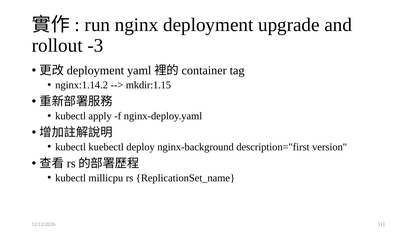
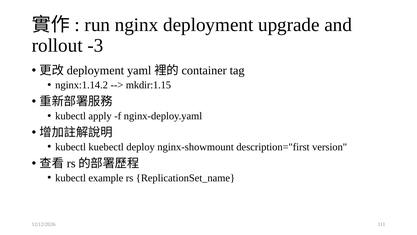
nginx-background: nginx-background -> nginx-showmount (196, 147)
millicpu: millicpu -> example (106, 178)
